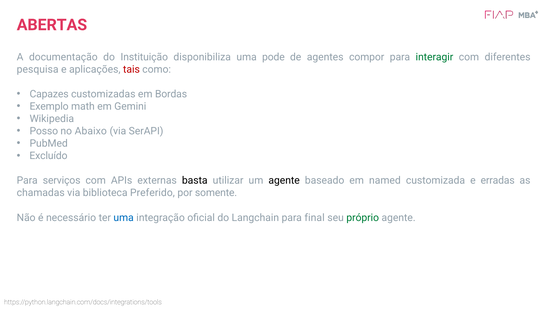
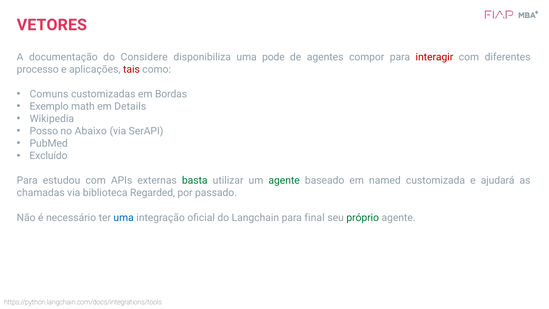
ABERTAS: ABERTAS -> VETORES (52, 25)
Instituição: Instituição -> Considere (144, 57)
interagir colour: green -> red (434, 57)
pesquisa: pesquisa -> processo (38, 69)
Capazes: Capazes -> Comuns (49, 94)
Gemini: Gemini -> Details (130, 106)
serviços: serviços -> estudou (62, 180)
basta colour: black -> green (195, 180)
agente colour: black -> green (284, 180)
erradas: erradas -> ajudará (498, 180)
Preferido: Preferido -> Regarded (153, 193)
somente: somente -> passado (216, 193)
